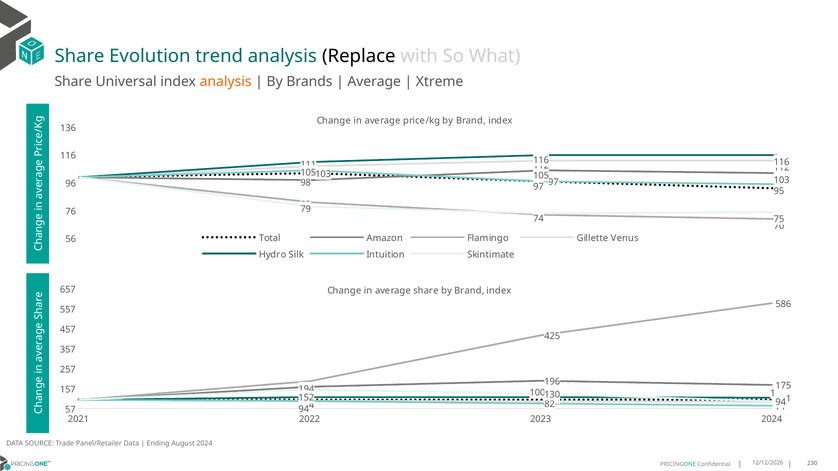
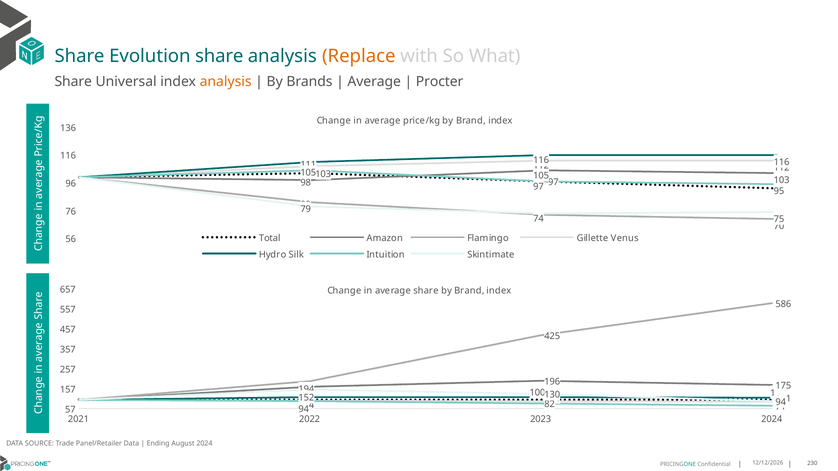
Evolution trend: trend -> share (219, 56)
Replace colour: black -> orange (359, 56)
Xtreme: Xtreme -> Procter (440, 82)
